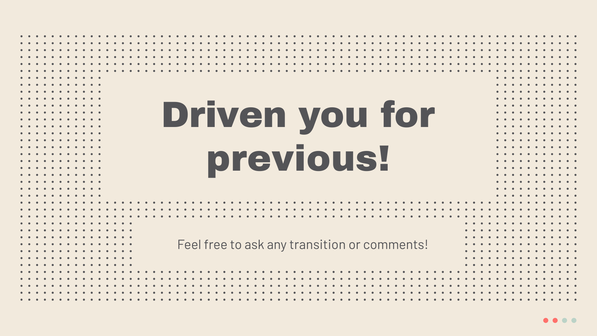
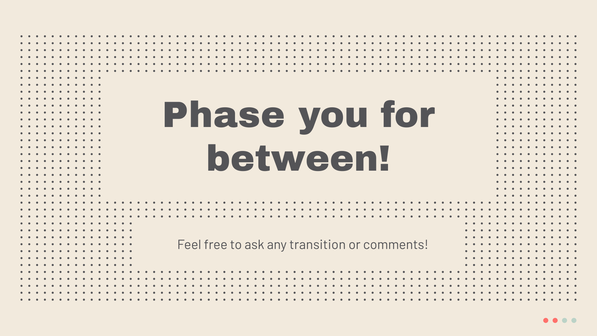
Driven: Driven -> Phase (224, 115)
previous: previous -> between (298, 159)
